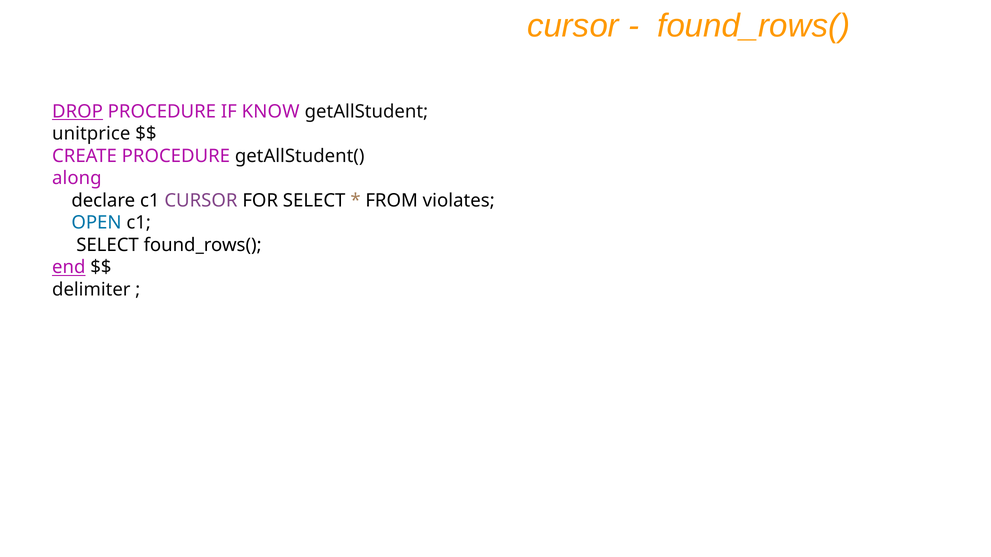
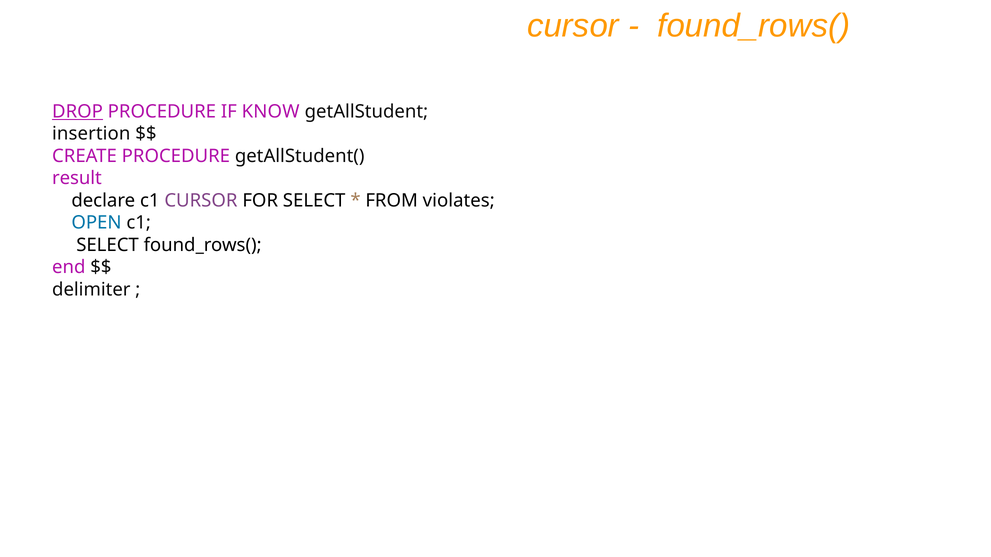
unitprice: unitprice -> insertion (91, 134)
along: along -> result (77, 178)
end underline: present -> none (69, 268)
